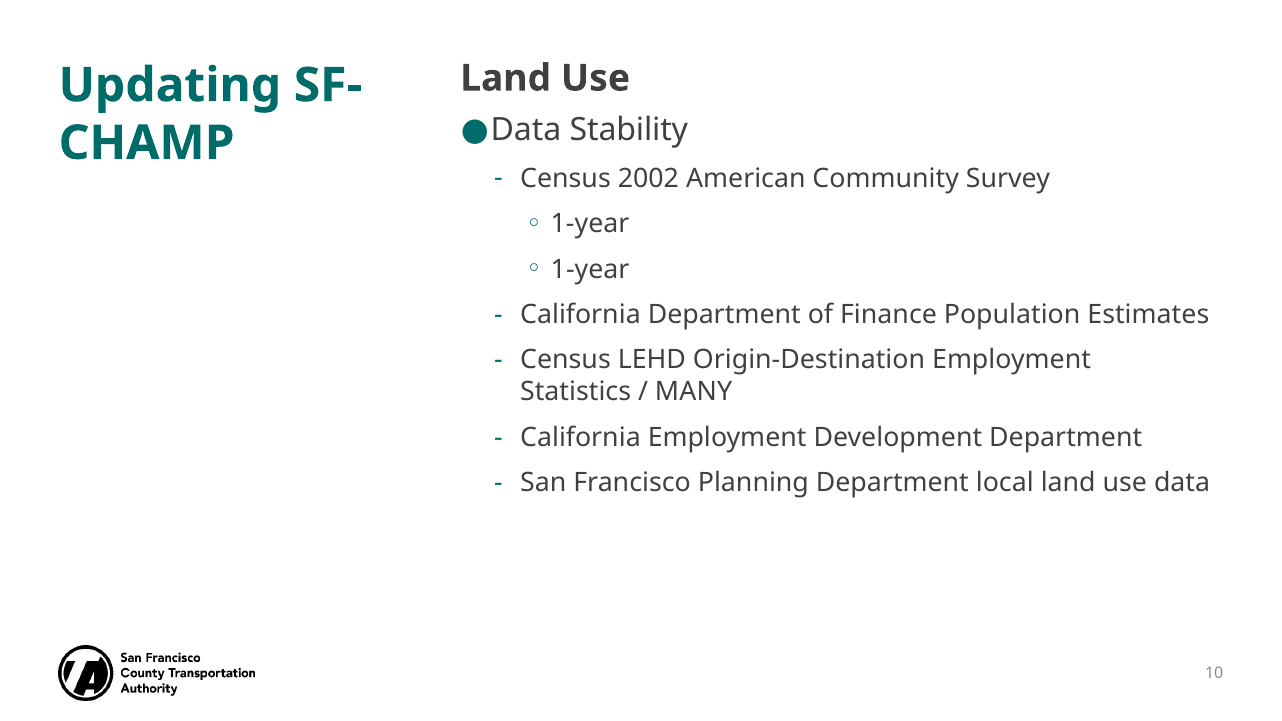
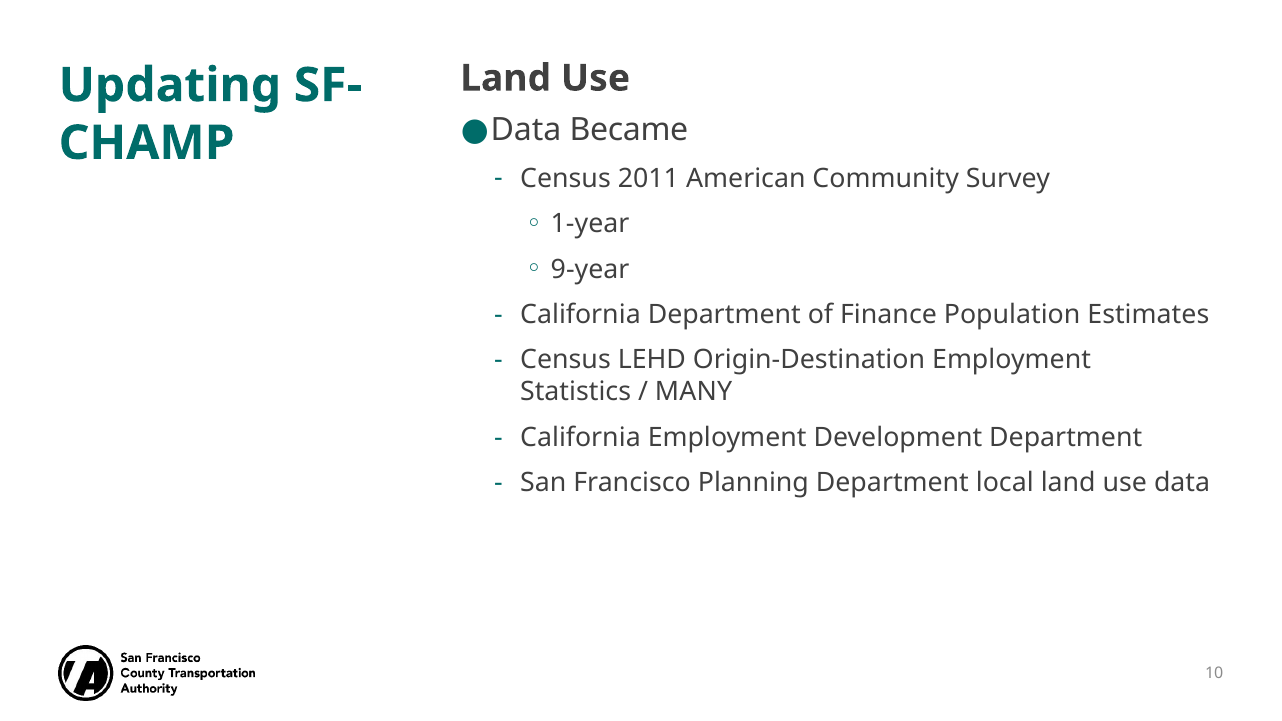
Stability: Stability -> Became (629, 130)
2002: 2002 -> 2011 (648, 178)
1-year: 1-year -> 9-year (590, 269)
